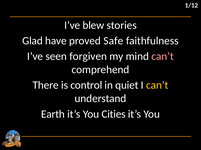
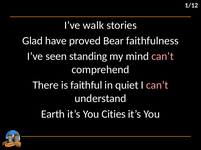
blew: blew -> walk (93, 25)
Safe: Safe -> Bear (113, 41)
forgiven: forgiven -> standing (88, 57)
control: control -> faithful (86, 86)
can’t colour: yellow -> pink (157, 86)
